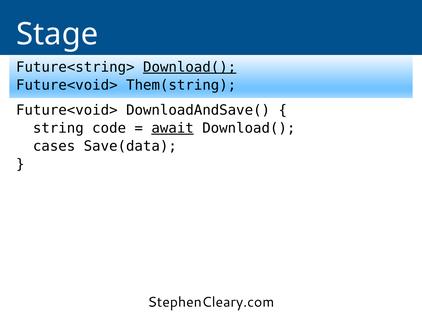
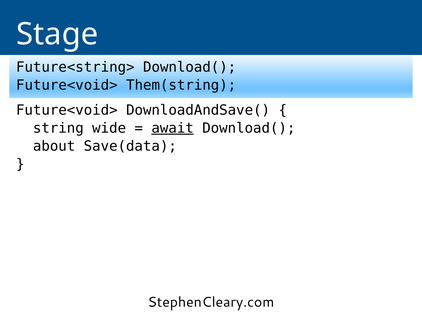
Download( underline: present -> none (190, 67)
code: code -> wide (109, 128)
cases: cases -> about (54, 146)
